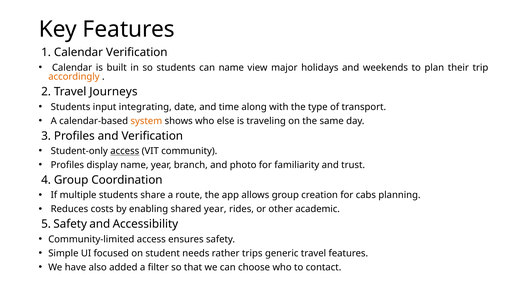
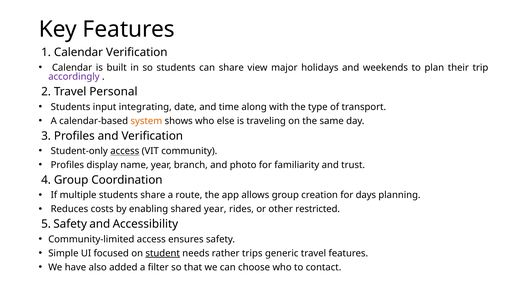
can name: name -> share (231, 67)
accordingly colour: orange -> purple (74, 77)
Journeys: Journeys -> Personal (113, 92)
cabs: cabs -> days (366, 195)
academic: academic -> restricted (318, 209)
student underline: none -> present (163, 253)
